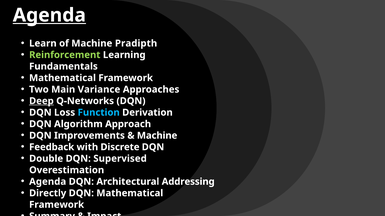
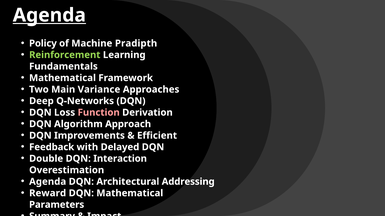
Learn: Learn -> Policy (43, 43)
Deep underline: present -> none (41, 101)
Function colour: light blue -> pink (99, 113)
Machine: Machine -> Efficient (157, 136)
Discrete: Discrete -> Delayed (120, 147)
Supervised: Supervised -> Interaction (120, 159)
Directly: Directly -> Reward (48, 194)
Framework: Framework -> Parameters (57, 205)
